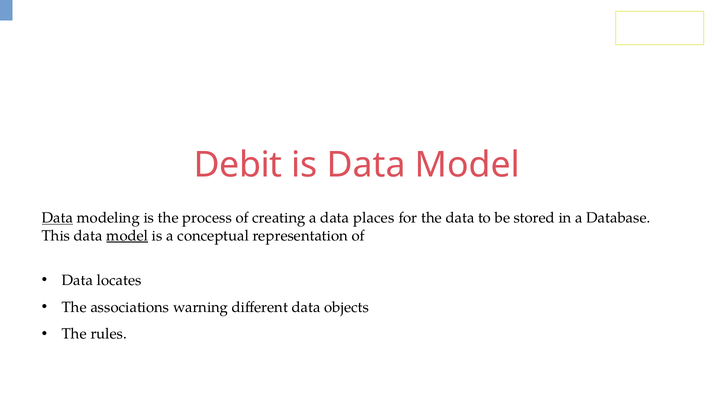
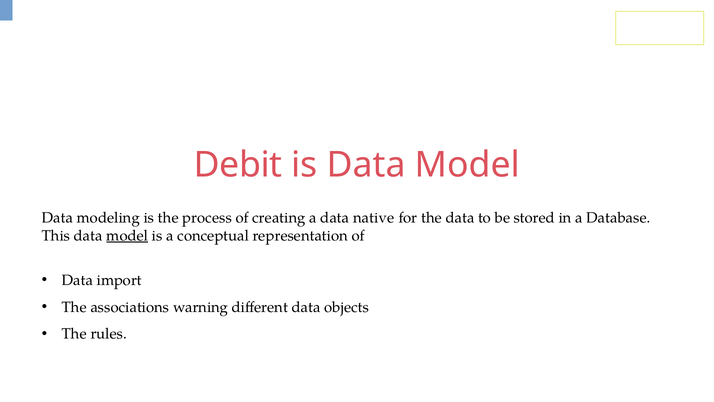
Data underline: present -> none (57, 218)
places: places -> native (374, 218)
locates: locates -> import (119, 280)
